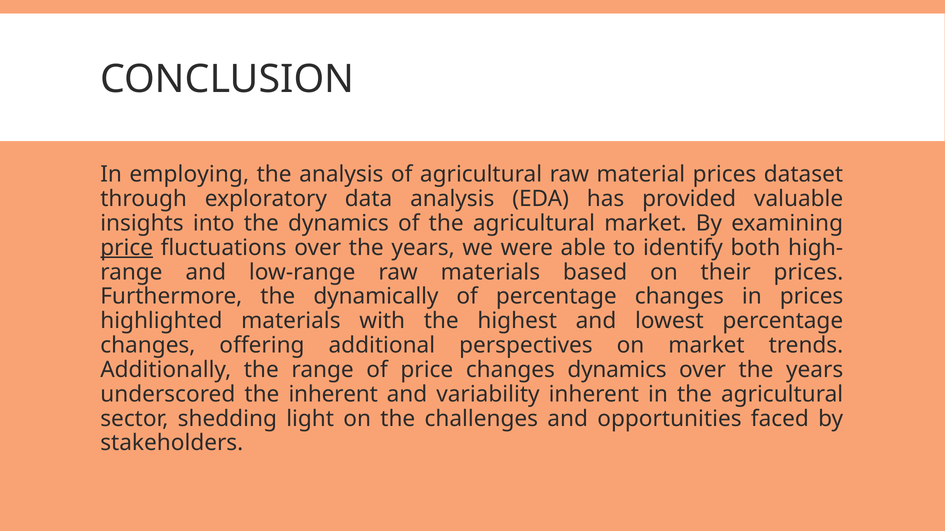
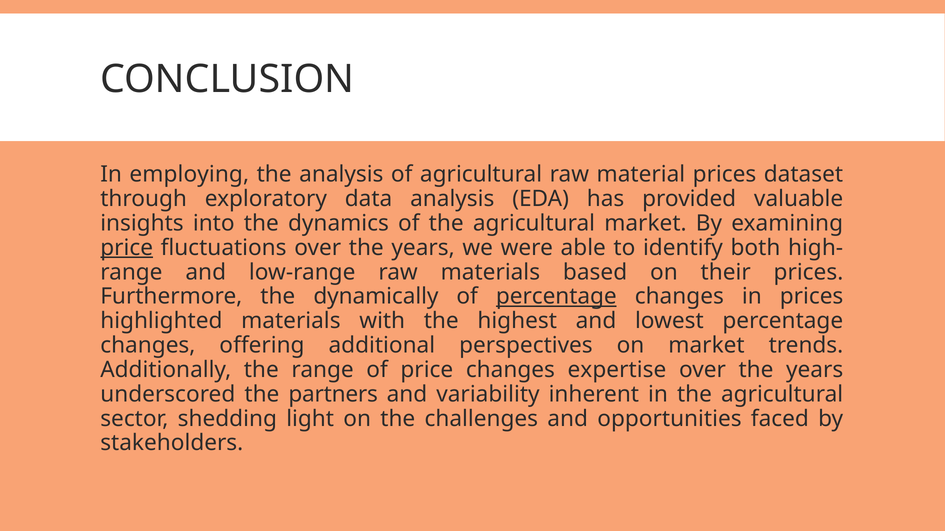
percentage underline: none -> present (556, 297)
changes dynamics: dynamics -> expertise (617, 370)
the inherent: inherent -> partners (333, 395)
